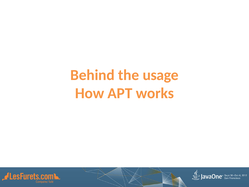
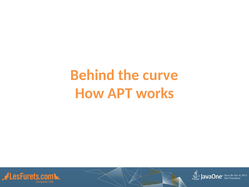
usage: usage -> curve (160, 75)
